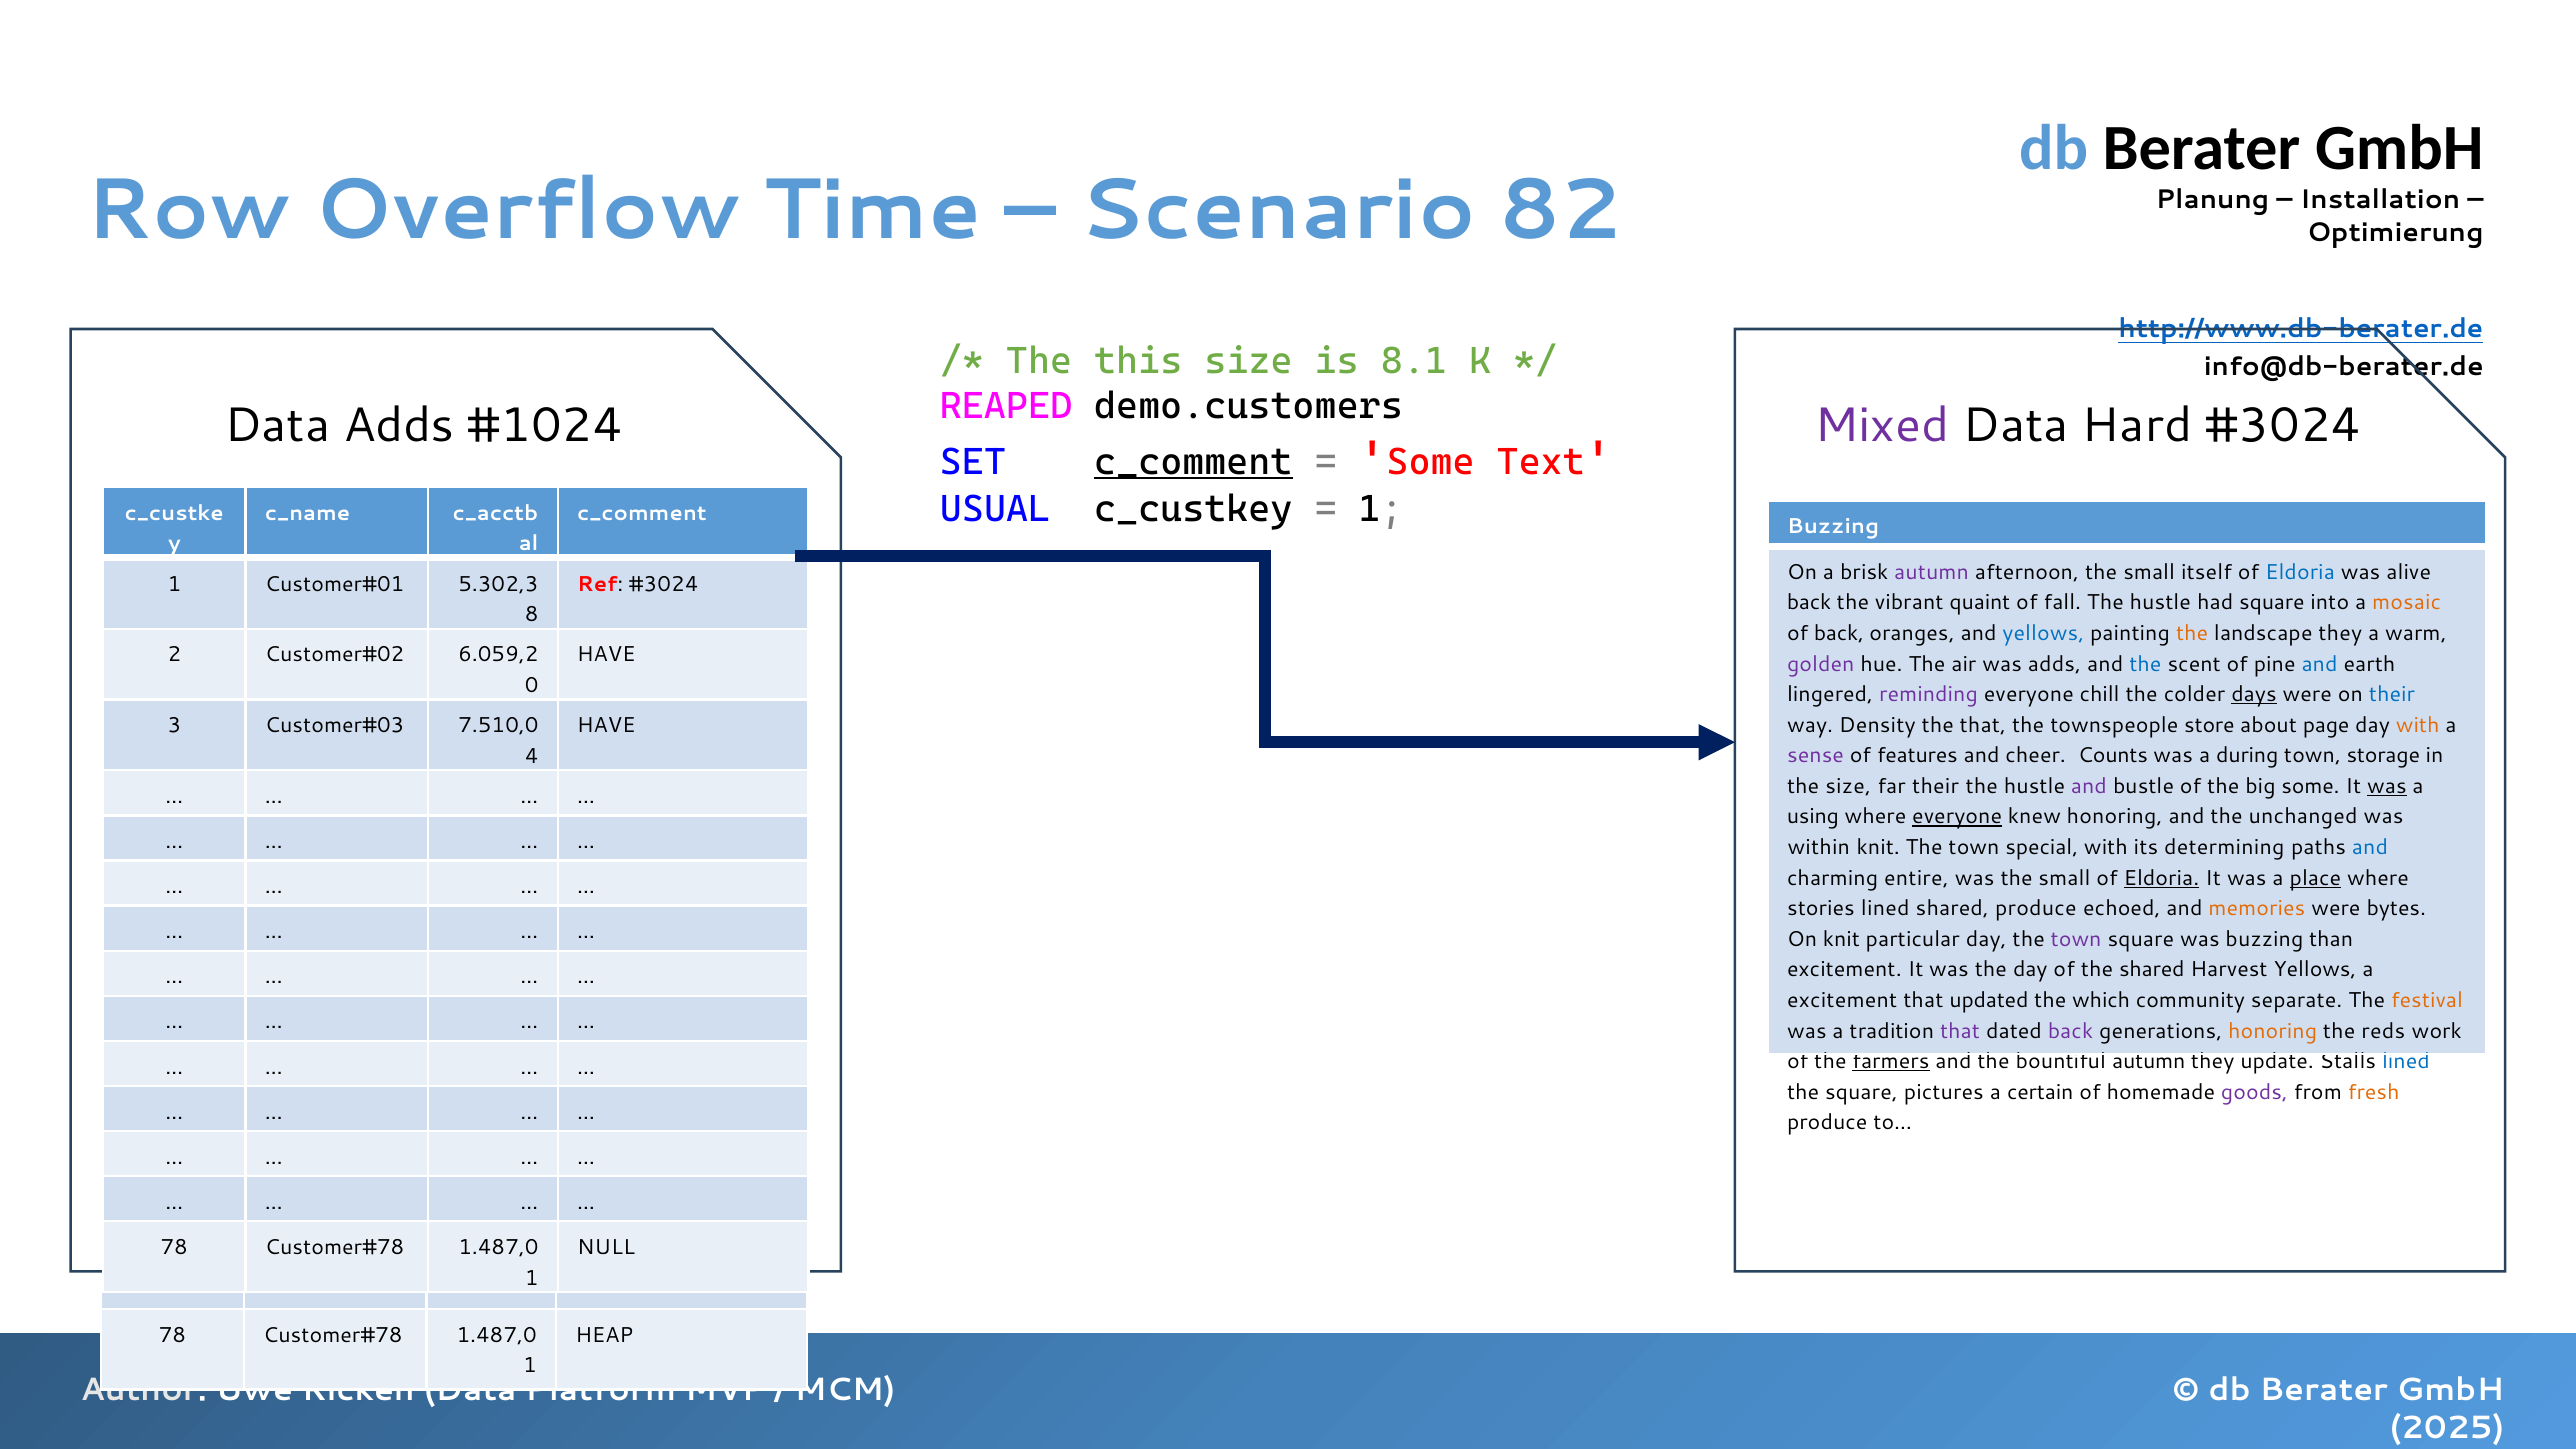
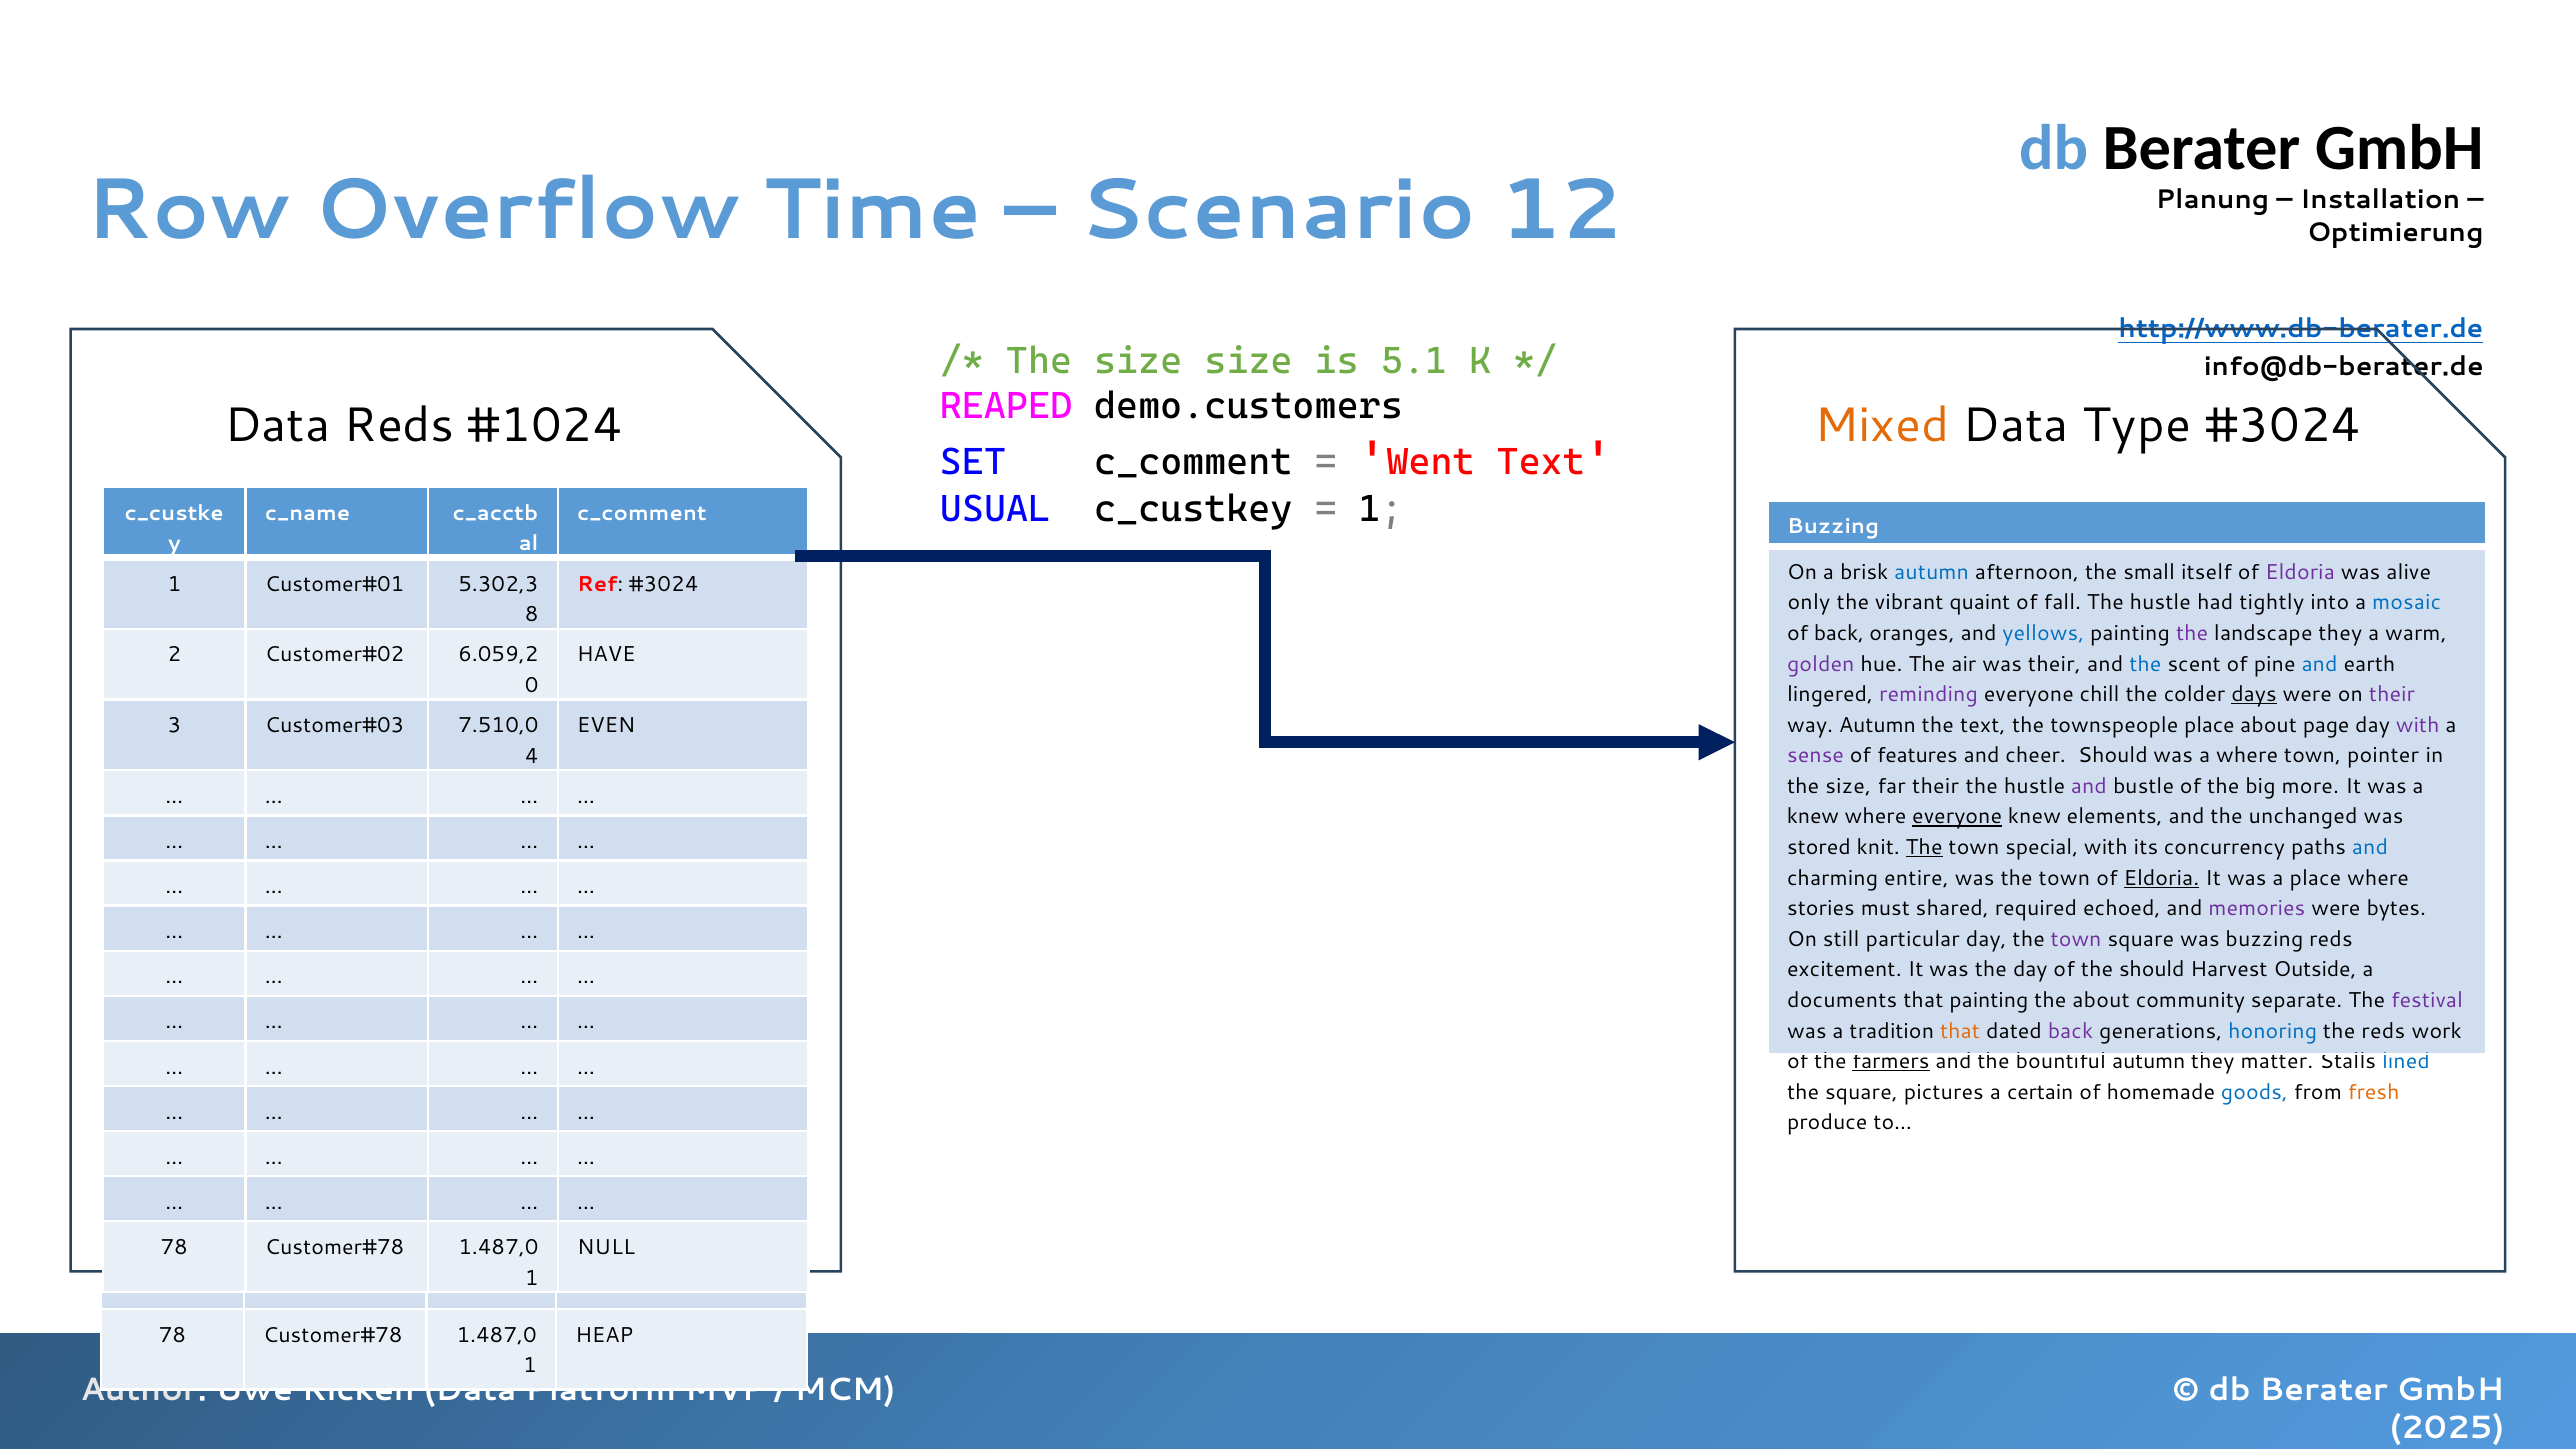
82: 82 -> 12 (1561, 211)
this: this -> size (1138, 361)
8.1: 8.1 -> 5.1 (1414, 361)
Data Adds: Adds -> Reds (399, 425)
Mixed colour: purple -> orange (1882, 425)
Hard: Hard -> Type (2137, 425)
c_comment underline: present -> none (1193, 462)
Some: Some -> Went (1431, 462)
autumn colour: purple -> blue (1932, 572)
Eldoria colour: blue -> purple (2300, 572)
back: back -> only (1809, 603)
had square: square -> tightly (2272, 603)
mosaic colour: orange -> blue (2407, 603)
the colour: orange -> purple (2192, 633)
was adds: adds -> their (2054, 664)
their colour: blue -> purple (2392, 695)
way Density: Density -> Autumn (1877, 725)
the that: that -> text (1983, 725)
townspeople store: store -> place (2209, 725)
with colour: orange -> purple (2418, 725)
HAVE: HAVE -> EVEN (606, 726)
cheer Counts: Counts -> Should (2113, 756)
a during: during -> where (2247, 756)
storage: storage -> pointer (2383, 756)
big some: some -> more (2310, 786)
was underline: present -> none (2387, 786)
using: using -> knew (1813, 817)
knew honoring: honoring -> elements (2115, 817)
within: within -> stored (1819, 847)
The underline: none -> present (1924, 847)
determining: determining -> concurrency (2224, 847)
was the small: small -> town (2064, 878)
place underline: present -> none (2315, 878)
stories lined: lined -> must (1885, 909)
shared produce: produce -> required (2036, 909)
memories colour: orange -> purple (2257, 909)
On knit: knit -> still (1841, 939)
buzzing than: than -> reds (2331, 939)
the shared: shared -> should (2152, 970)
Harvest Yellows: Yellows -> Outside (2315, 970)
excitement: excitement -> documents (1842, 1000)
that updated: updated -> painting (1989, 1000)
the which: which -> about (2101, 1000)
festival colour: orange -> purple (2427, 1000)
that colour: purple -> orange (1960, 1031)
honoring colour: orange -> blue (2273, 1031)
update: update -> matter (2277, 1062)
goods colour: purple -> blue (2254, 1092)
